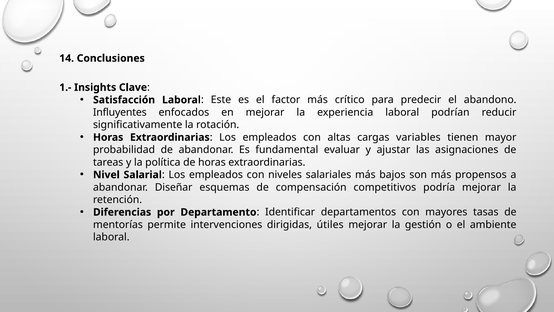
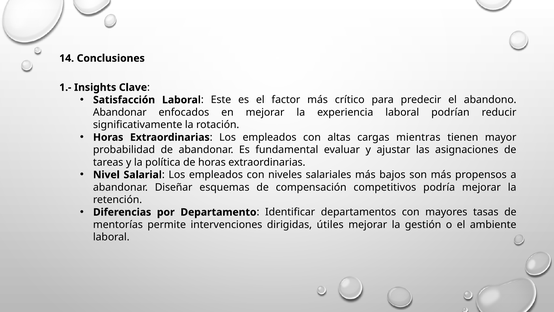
Influyentes: Influyentes -> Abandonar (120, 112)
variables: variables -> mientras (418, 137)
